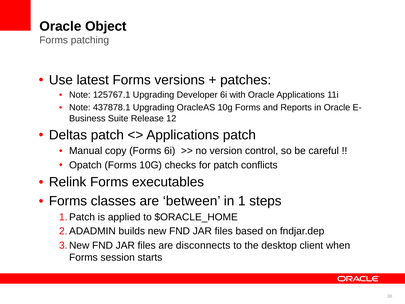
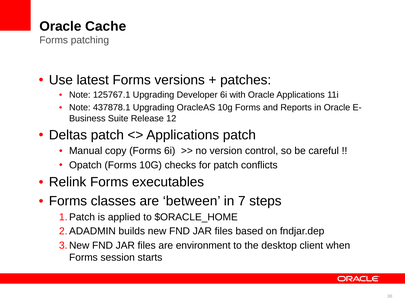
Object: Object -> Cache (106, 26)
1: 1 -> 7 (242, 201)
disconnects: disconnects -> environment (203, 245)
